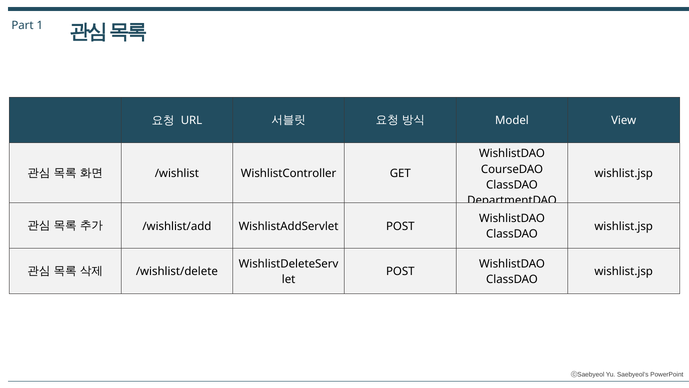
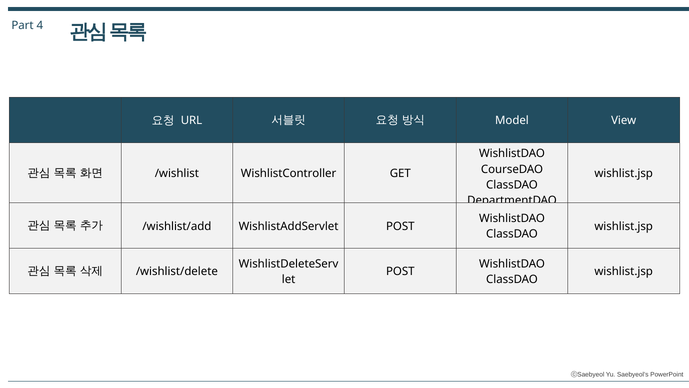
1: 1 -> 4 (40, 26)
